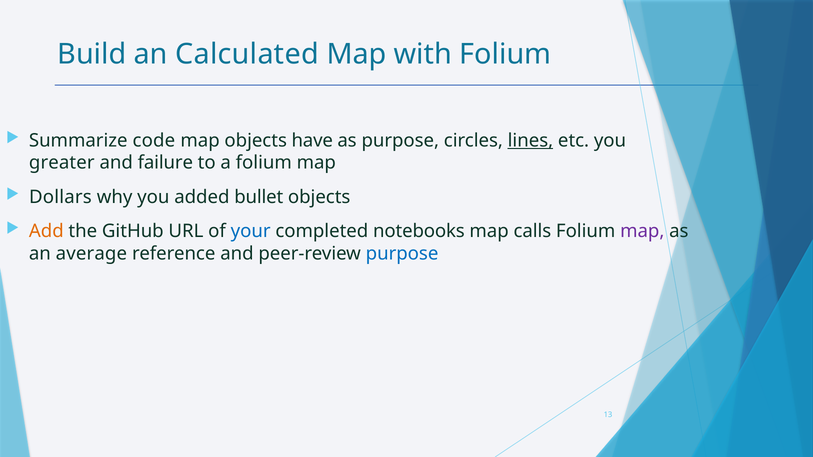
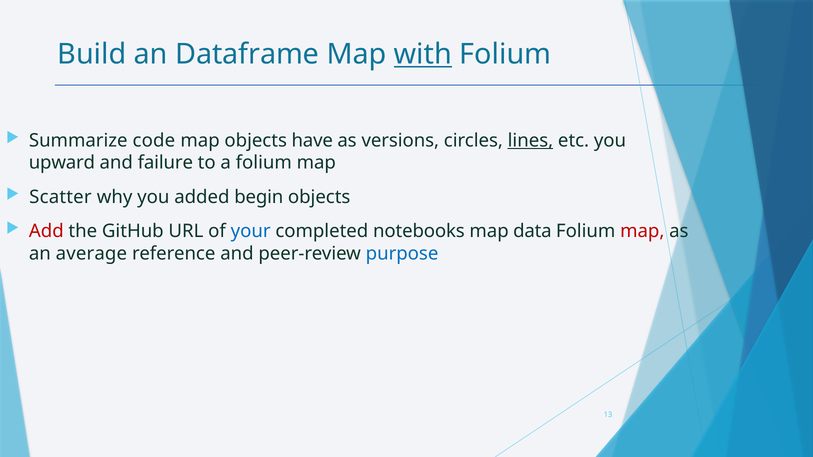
Calculated: Calculated -> Dataframe (247, 54)
with underline: none -> present (423, 54)
as purpose: purpose -> versions (400, 141)
greater: greater -> upward (62, 163)
Dollars: Dollars -> Scatter (60, 197)
bullet: bullet -> begin (259, 197)
Add colour: orange -> red (46, 231)
calls: calls -> data (532, 231)
map colour: purple -> red (642, 231)
